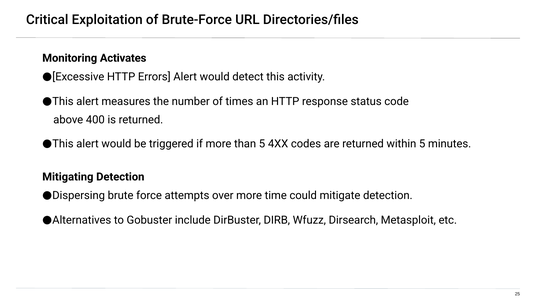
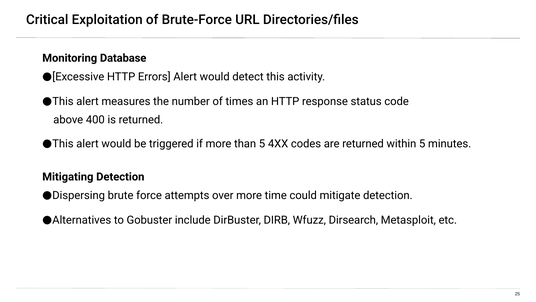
Activates: Activates -> Database (123, 58)
